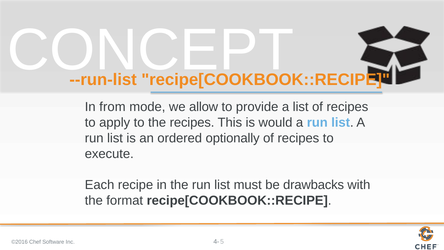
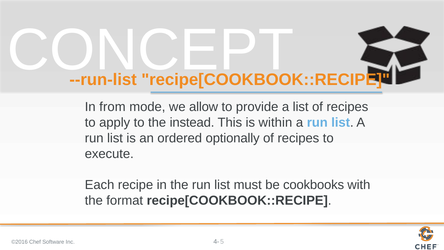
the recipes: recipes -> instead (192, 122)
would: would -> within (275, 122)
drawbacks: drawbacks -> cookbooks (314, 185)
